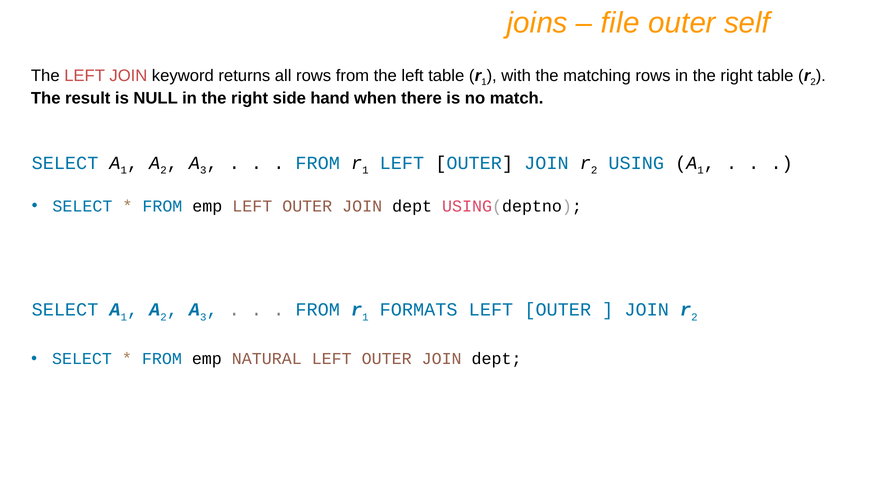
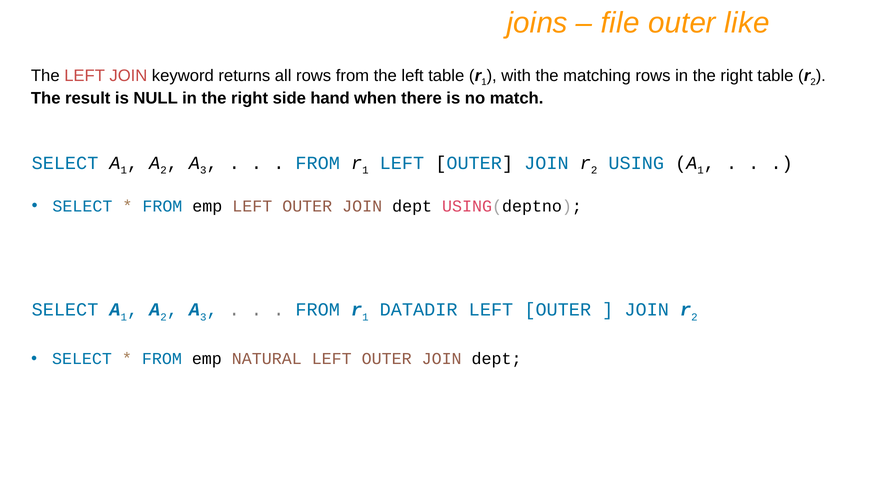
self: self -> like (747, 23)
FORMATS: FORMATS -> DATADIR (419, 310)
